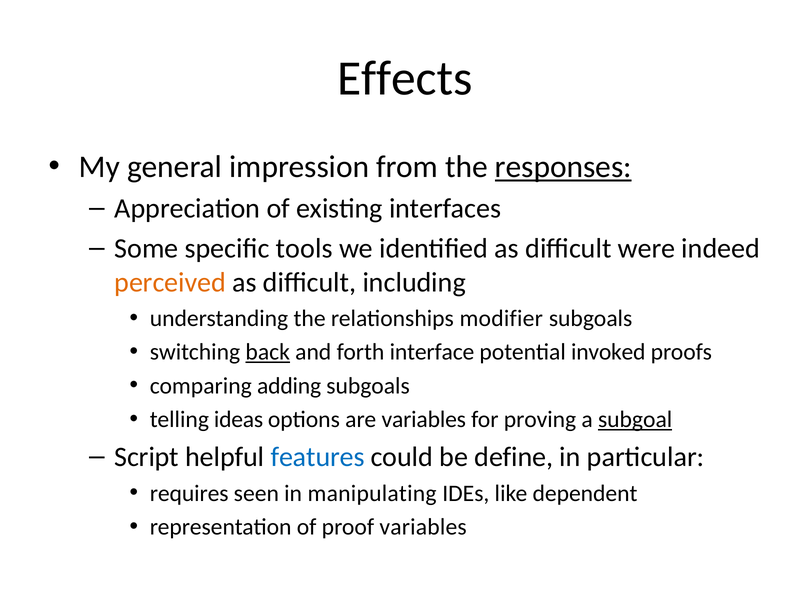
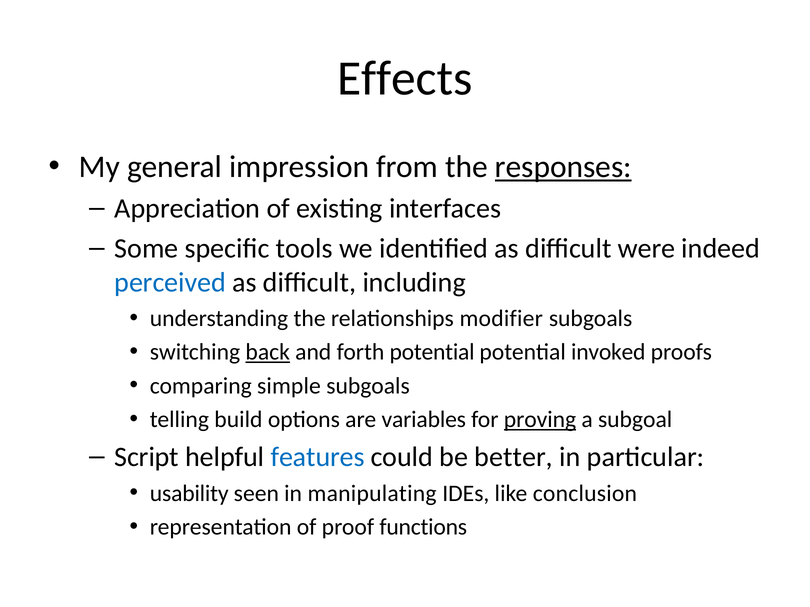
perceived colour: orange -> blue (170, 283)
forth interface: interface -> potential (432, 352)
adding: adding -> simple (289, 386)
ideas: ideas -> build (238, 420)
proving underline: none -> present (540, 420)
subgoal underline: present -> none (635, 420)
define: define -> better (514, 458)
requires: requires -> usability (189, 494)
dependent: dependent -> conclusion (585, 494)
proof variables: variables -> functions (423, 527)
